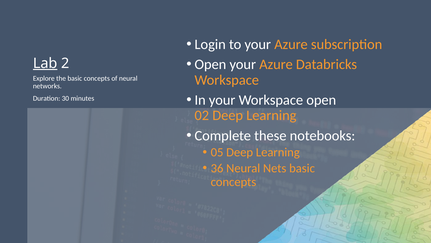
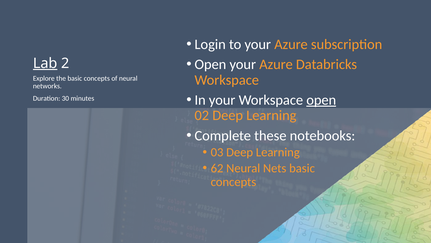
open underline: none -> present (321, 100)
05: 05 -> 03 (217, 152)
36: 36 -> 62 (217, 168)
